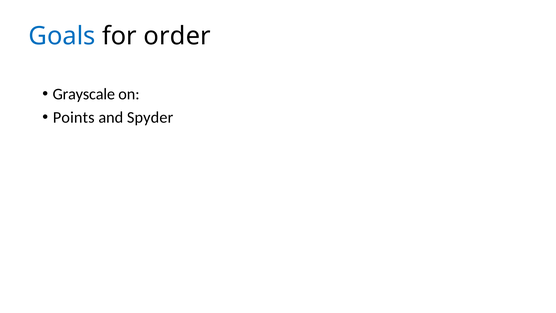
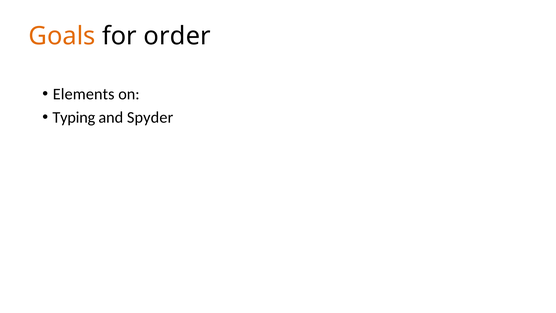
Goals colour: blue -> orange (62, 36)
Grayscale: Grayscale -> Elements (84, 94)
Points: Points -> Typing (74, 117)
